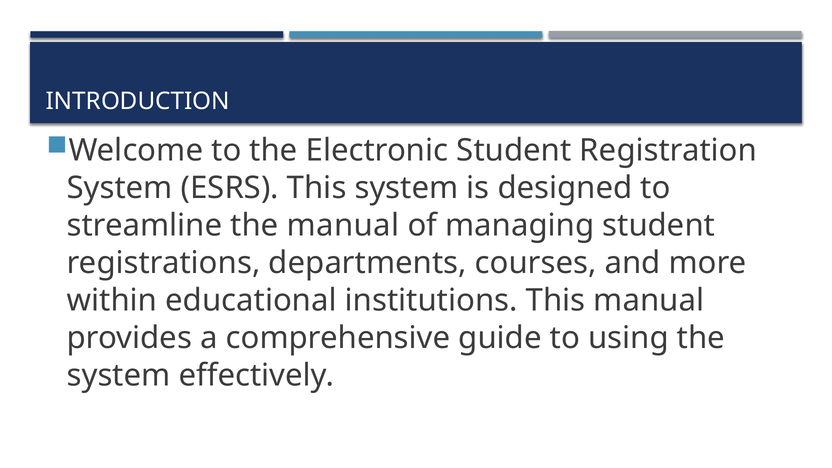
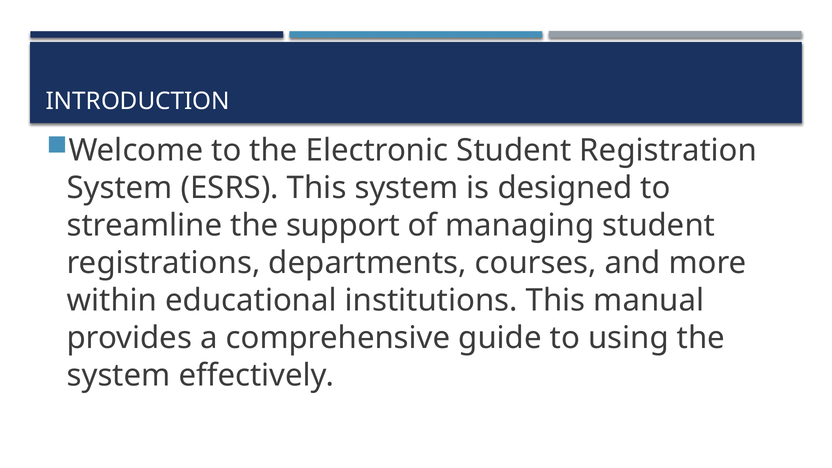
the manual: manual -> support (343, 226)
